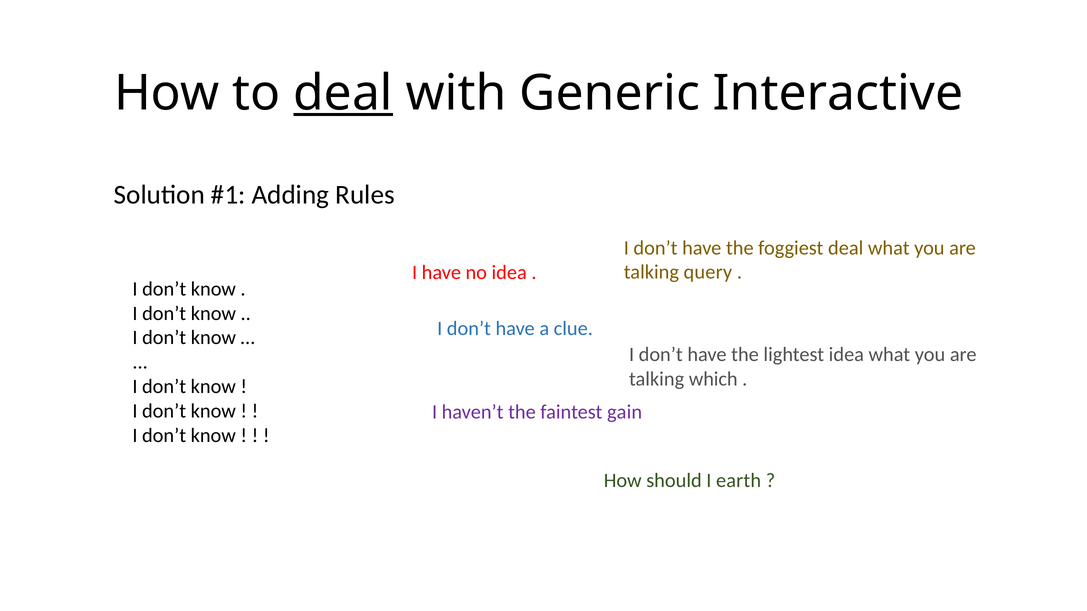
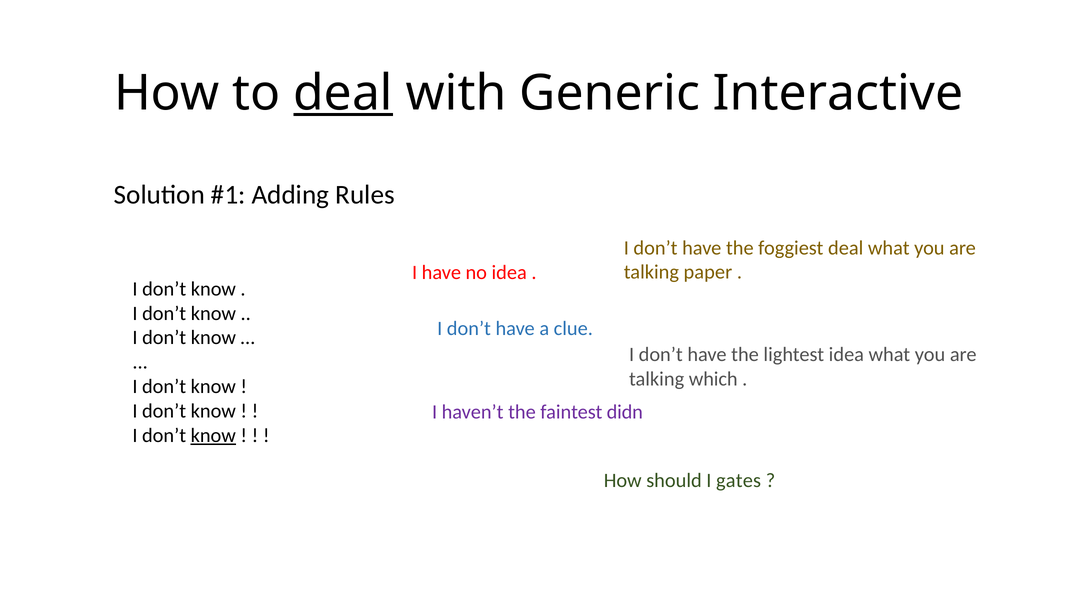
query: query -> paper (708, 272)
gain: gain -> didn (625, 413)
know underline: none -> present (213, 436)
earth: earth -> gates (739, 481)
